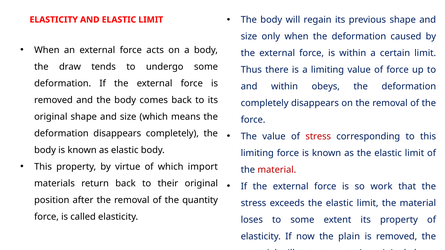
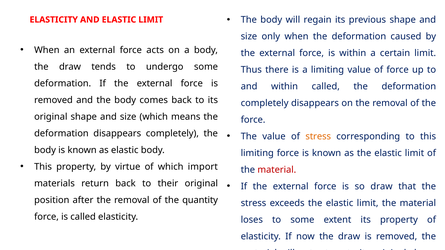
within obeys: obeys -> called (326, 87)
stress colour: red -> orange (318, 137)
so work: work -> draw (382, 187)
now the plain: plain -> draw (349, 237)
